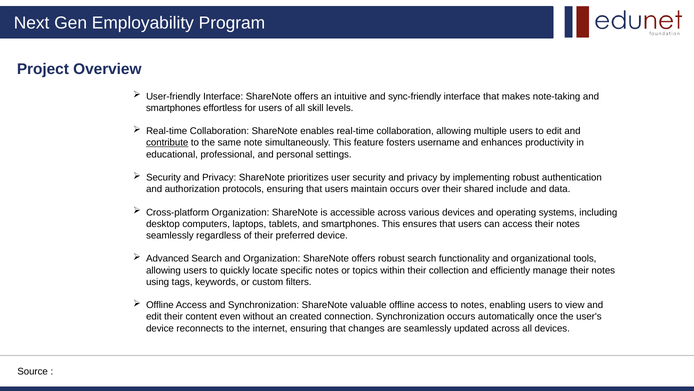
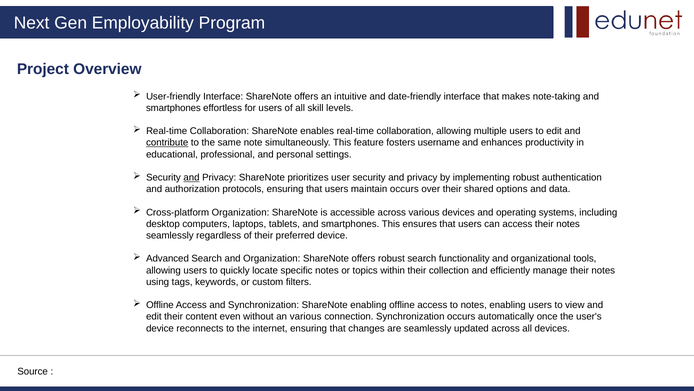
sync-friendly: sync-friendly -> date-friendly (415, 96)
and underline: none -> present (191, 177)
include: include -> options (512, 189)
ShareNote valuable: valuable -> enabling (368, 305)
an created: created -> various (306, 316)
